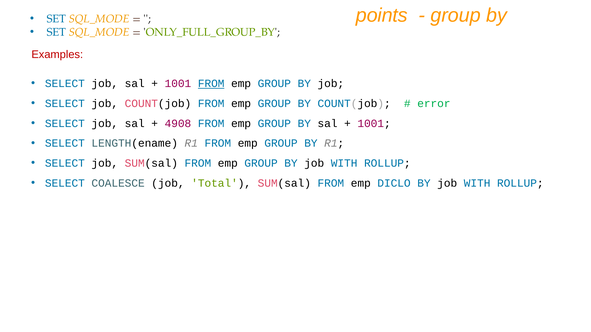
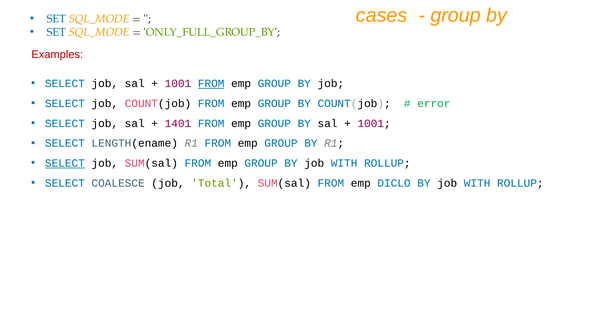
points: points -> cases (382, 15)
4908: 4908 -> 1401 (178, 124)
SELECT underline: none -> present (65, 163)
